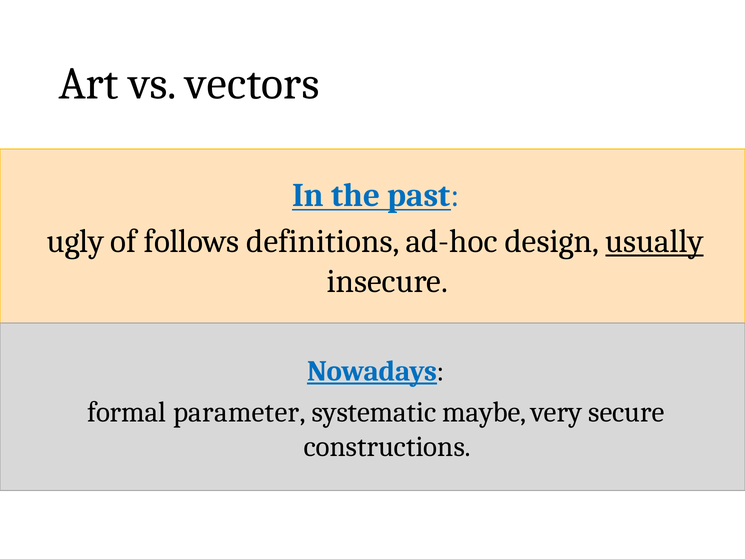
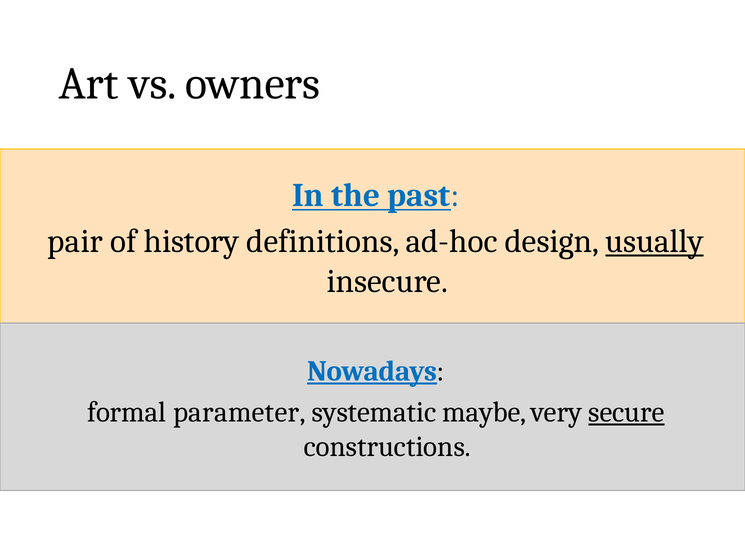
vectors: vectors -> owners (253, 83)
ugly: ugly -> pair (75, 241)
follows: follows -> history (192, 241)
secure underline: none -> present (626, 412)
